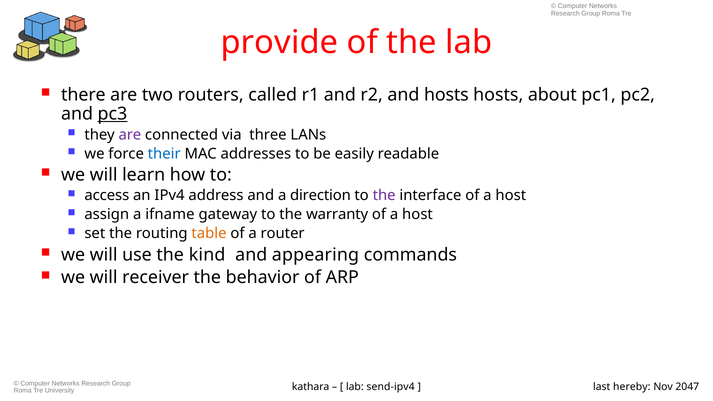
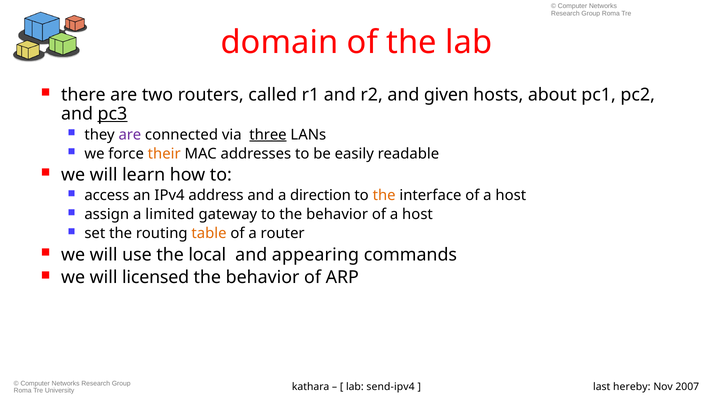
provide: provide -> domain (279, 43)
and hosts: hosts -> given (446, 95)
three underline: none -> present (268, 135)
their colour: blue -> orange (164, 154)
the colour: purple -> orange (384, 196)
ifname: ifname -> limited (170, 215)
to the warranty: warranty -> behavior (337, 215)
kind: kind -> local (207, 255)
receiver: receiver -> licensed (156, 278)
2047: 2047 -> 2007 (687, 387)
